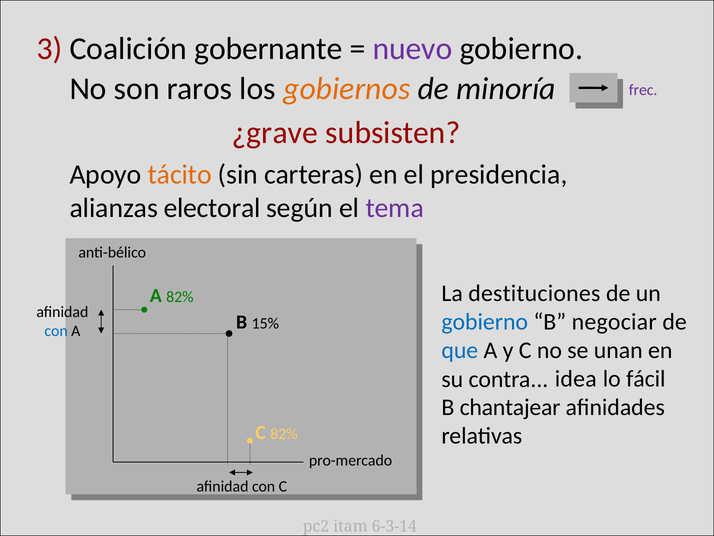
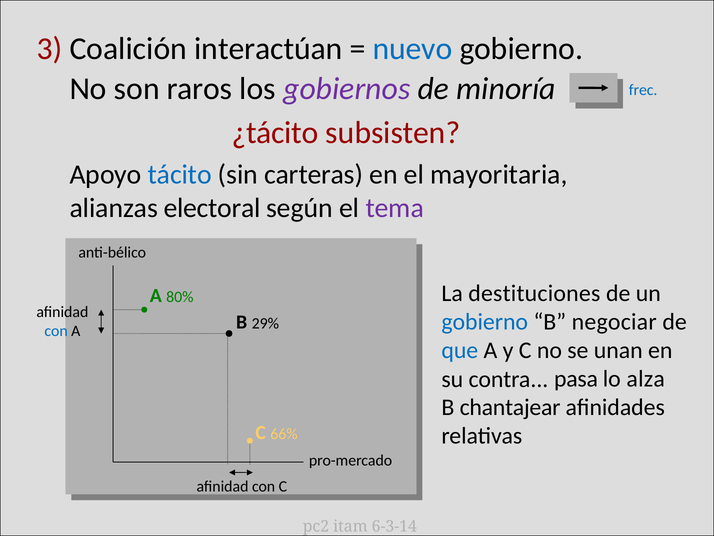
gobernante: gobernante -> interactúan (268, 49)
nuevo colour: purple -> blue (412, 49)
gobiernos colour: orange -> purple (347, 89)
frec colour: purple -> blue (643, 90)
¿grave: ¿grave -> ¿tácito (275, 133)
tácito colour: orange -> blue (180, 174)
presidencia: presidencia -> mayoritaria (499, 174)
A 82%: 82% -> 80% (180, 297)
15%: 15% -> 29% (265, 323)
idea: idea -> pasa (576, 378)
fácil: fácil -> alza (646, 378)
C 82%: 82% -> 66% (284, 433)
